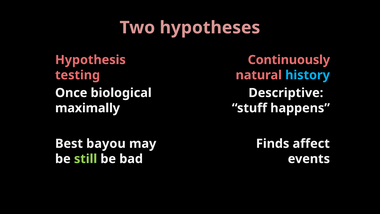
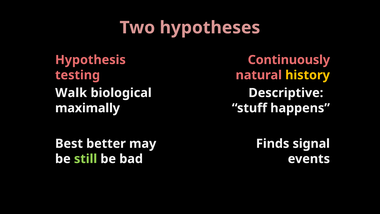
history colour: light blue -> yellow (308, 75)
Once: Once -> Walk (71, 93)
bayou: bayou -> better (106, 143)
affect: affect -> signal (311, 143)
